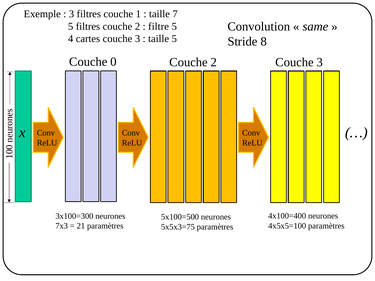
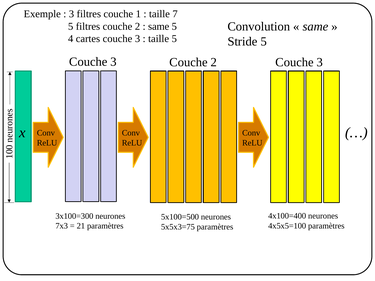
filtre: filtre -> same (159, 26)
Stride 8: 8 -> 5 (264, 42)
0: 0 -> 3 (114, 62)
